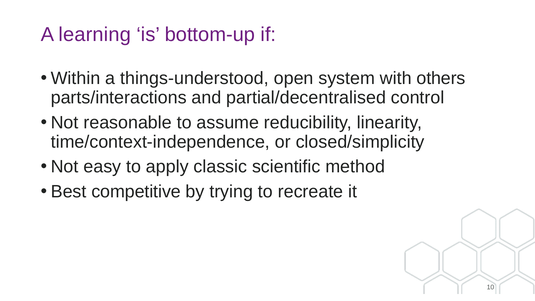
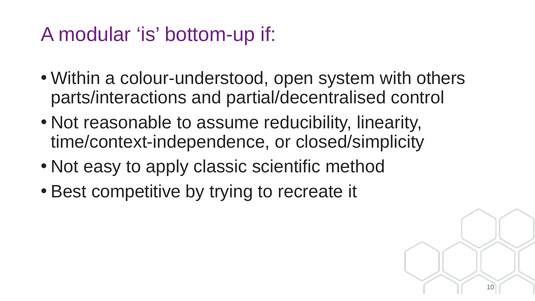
learning: learning -> modular (95, 34)
things-understood: things-understood -> colour-understood (195, 78)
